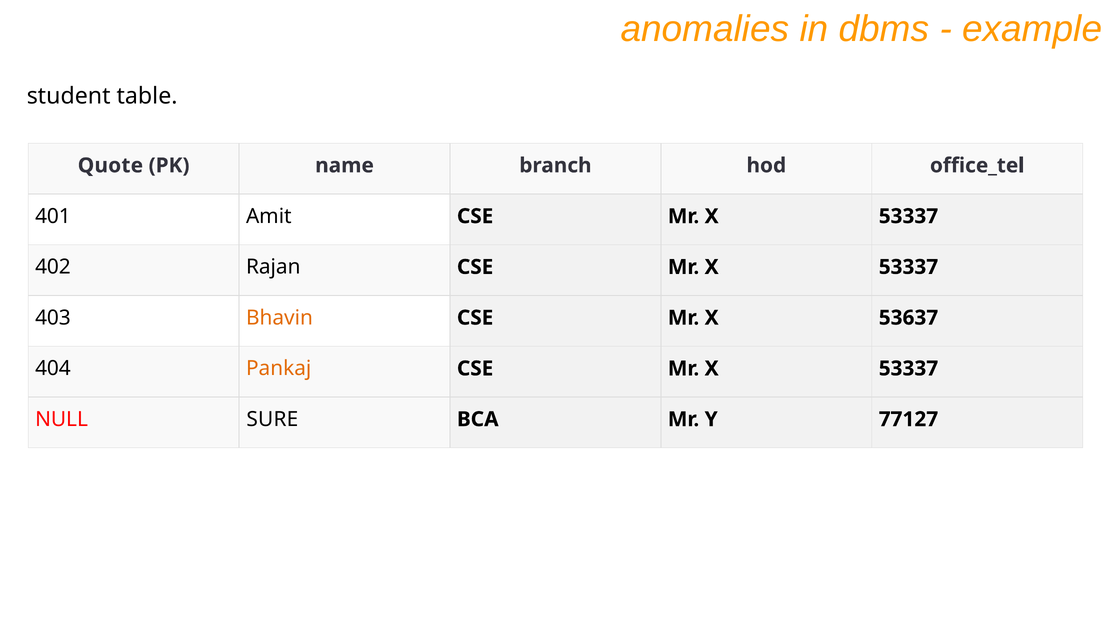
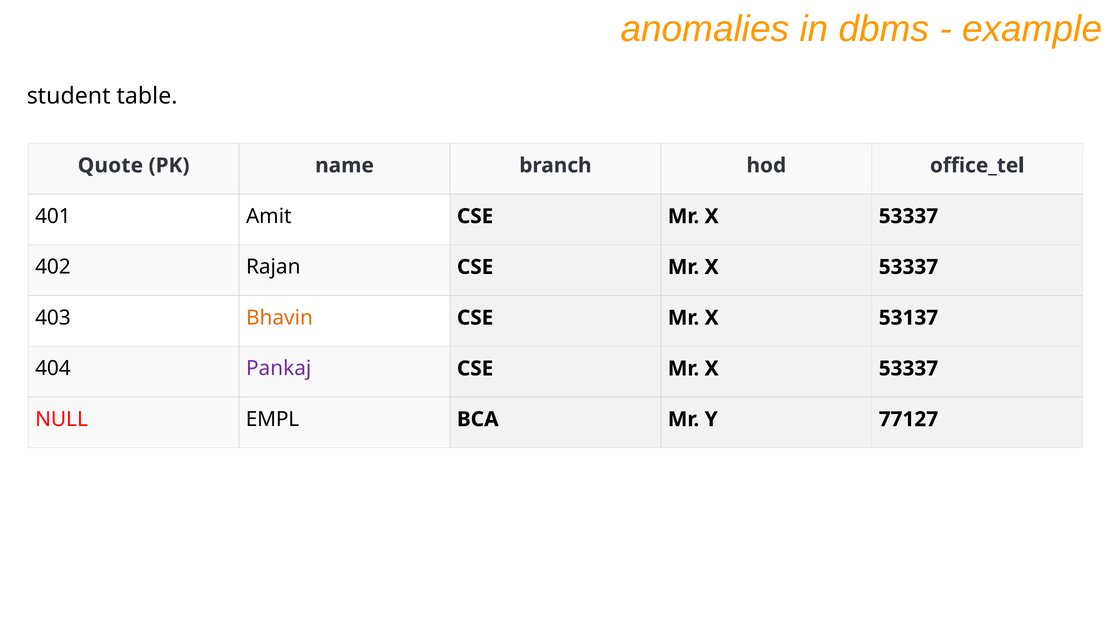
53637: 53637 -> 53137 (908, 318)
Pankaj colour: orange -> purple (279, 368)
SURE: SURE -> EMPL (273, 419)
